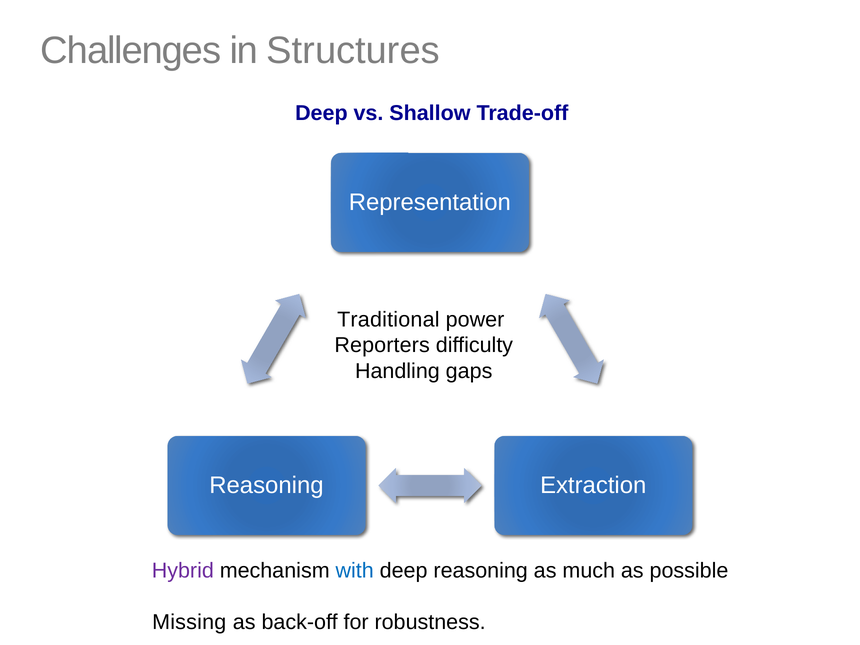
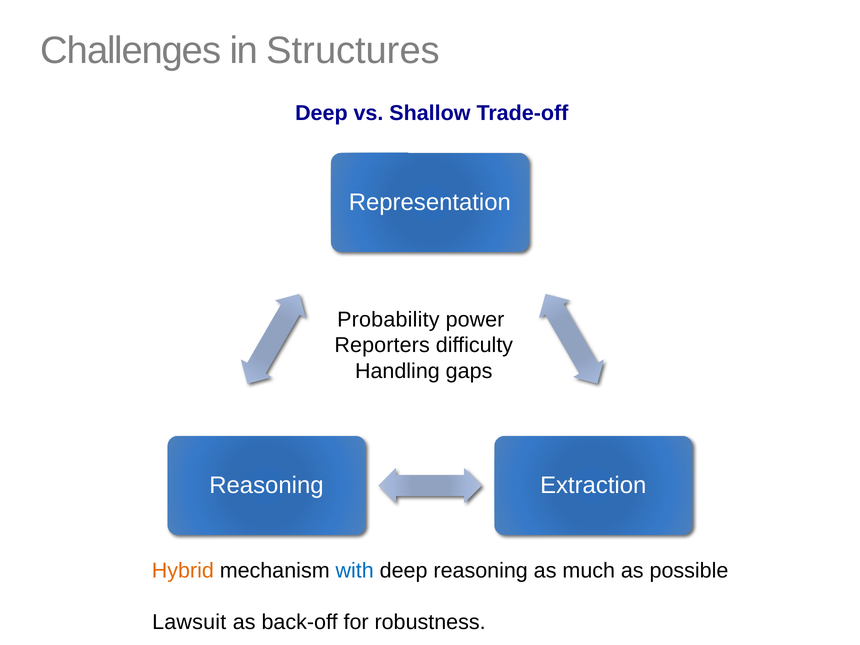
Traditional: Traditional -> Probability (388, 320)
Hybrid colour: purple -> orange (183, 570)
Missing: Missing -> Lawsuit (189, 622)
